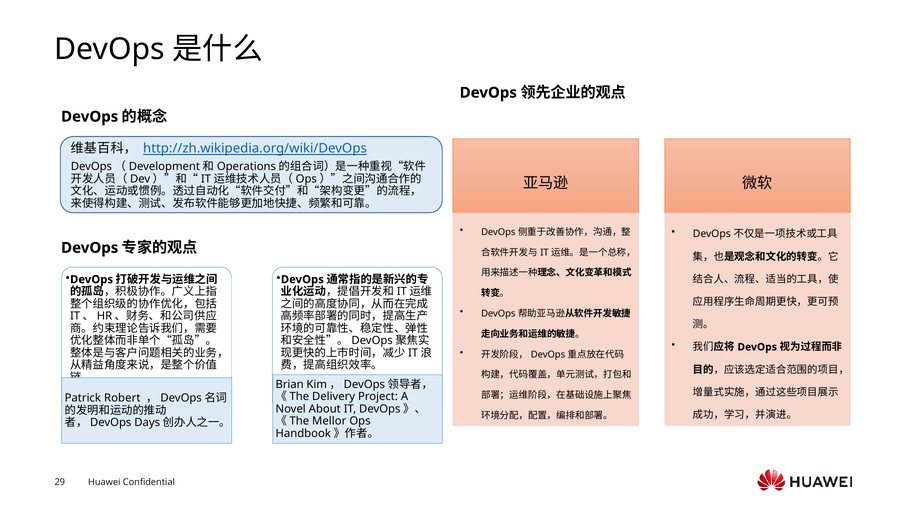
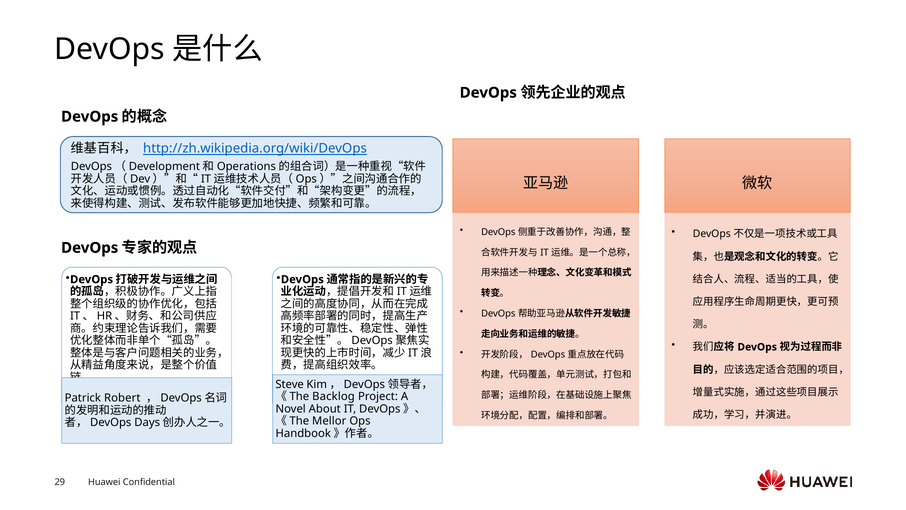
Brian: Brian -> Steve (290, 384)
Delivery: Delivery -> Backlog (334, 396)
